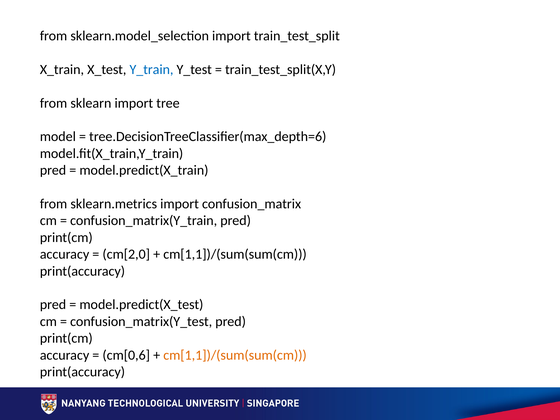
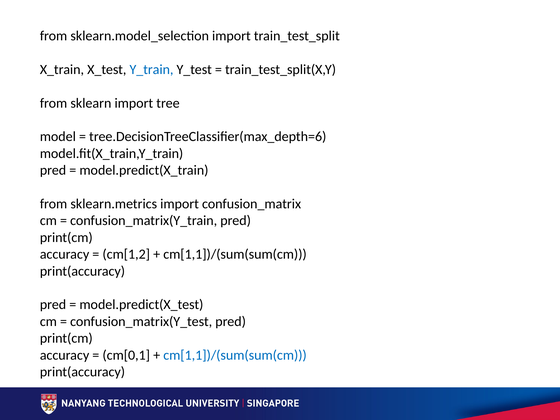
cm[2,0: cm[2,0 -> cm[1,2 (126, 254)
cm[0,6: cm[0,6 -> cm[0,1 (126, 355)
cm[1,1])/(sum(sum(cm colour: orange -> blue (235, 355)
